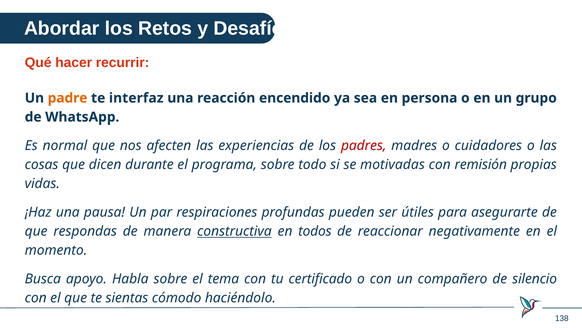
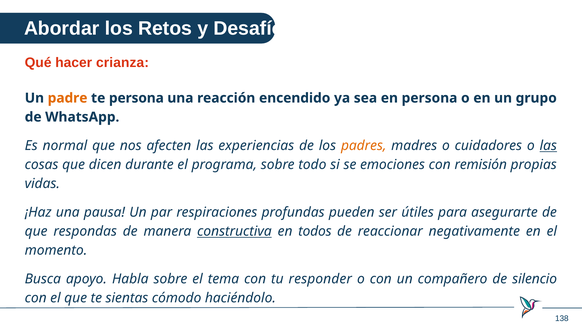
recurrir: recurrir -> crianza (122, 62)
te interfaz: interfaz -> persona (136, 98)
padres colour: red -> orange (364, 145)
las underline: none -> present (548, 145)
motivadas: motivadas -> emociones (393, 164)
certificado: certificado -> responder (320, 279)
